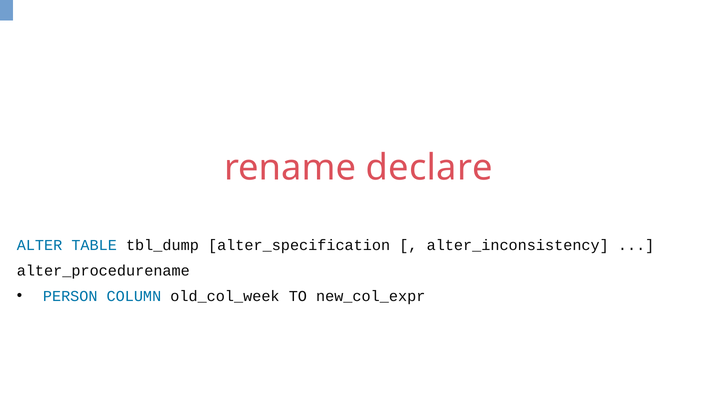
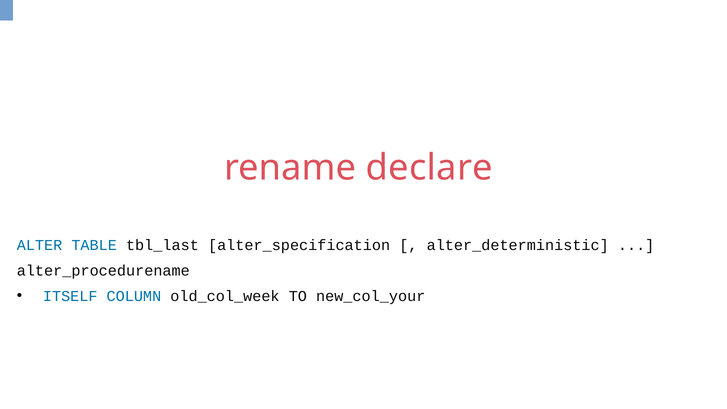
tbl_dump: tbl_dump -> tbl_last (162, 245)
alter_inconsistency: alter_inconsistency -> alter_deterministic (518, 245)
PERSON: PERSON -> ITSELF (70, 296)
new_col_expr: new_col_expr -> new_col_your (371, 296)
